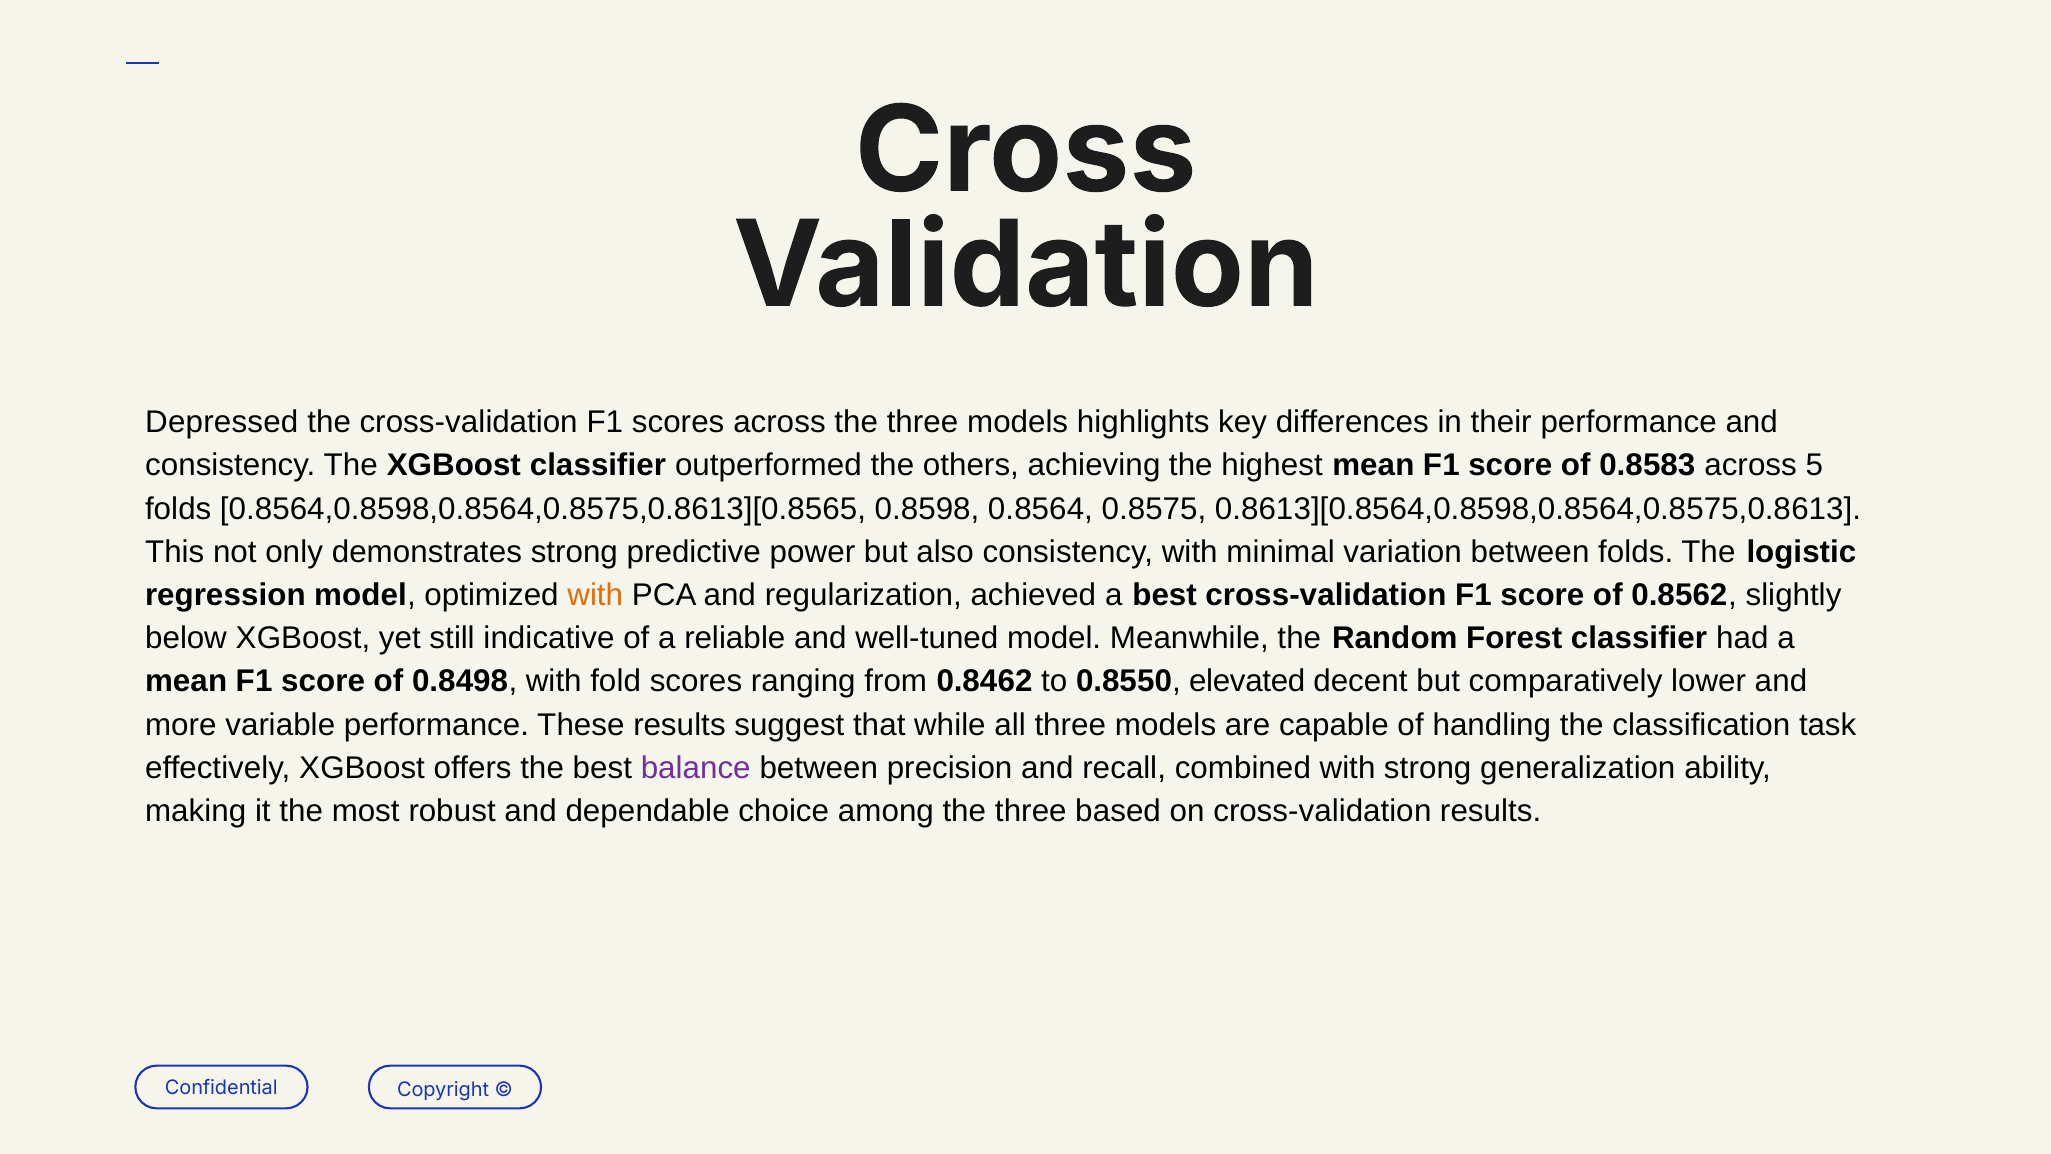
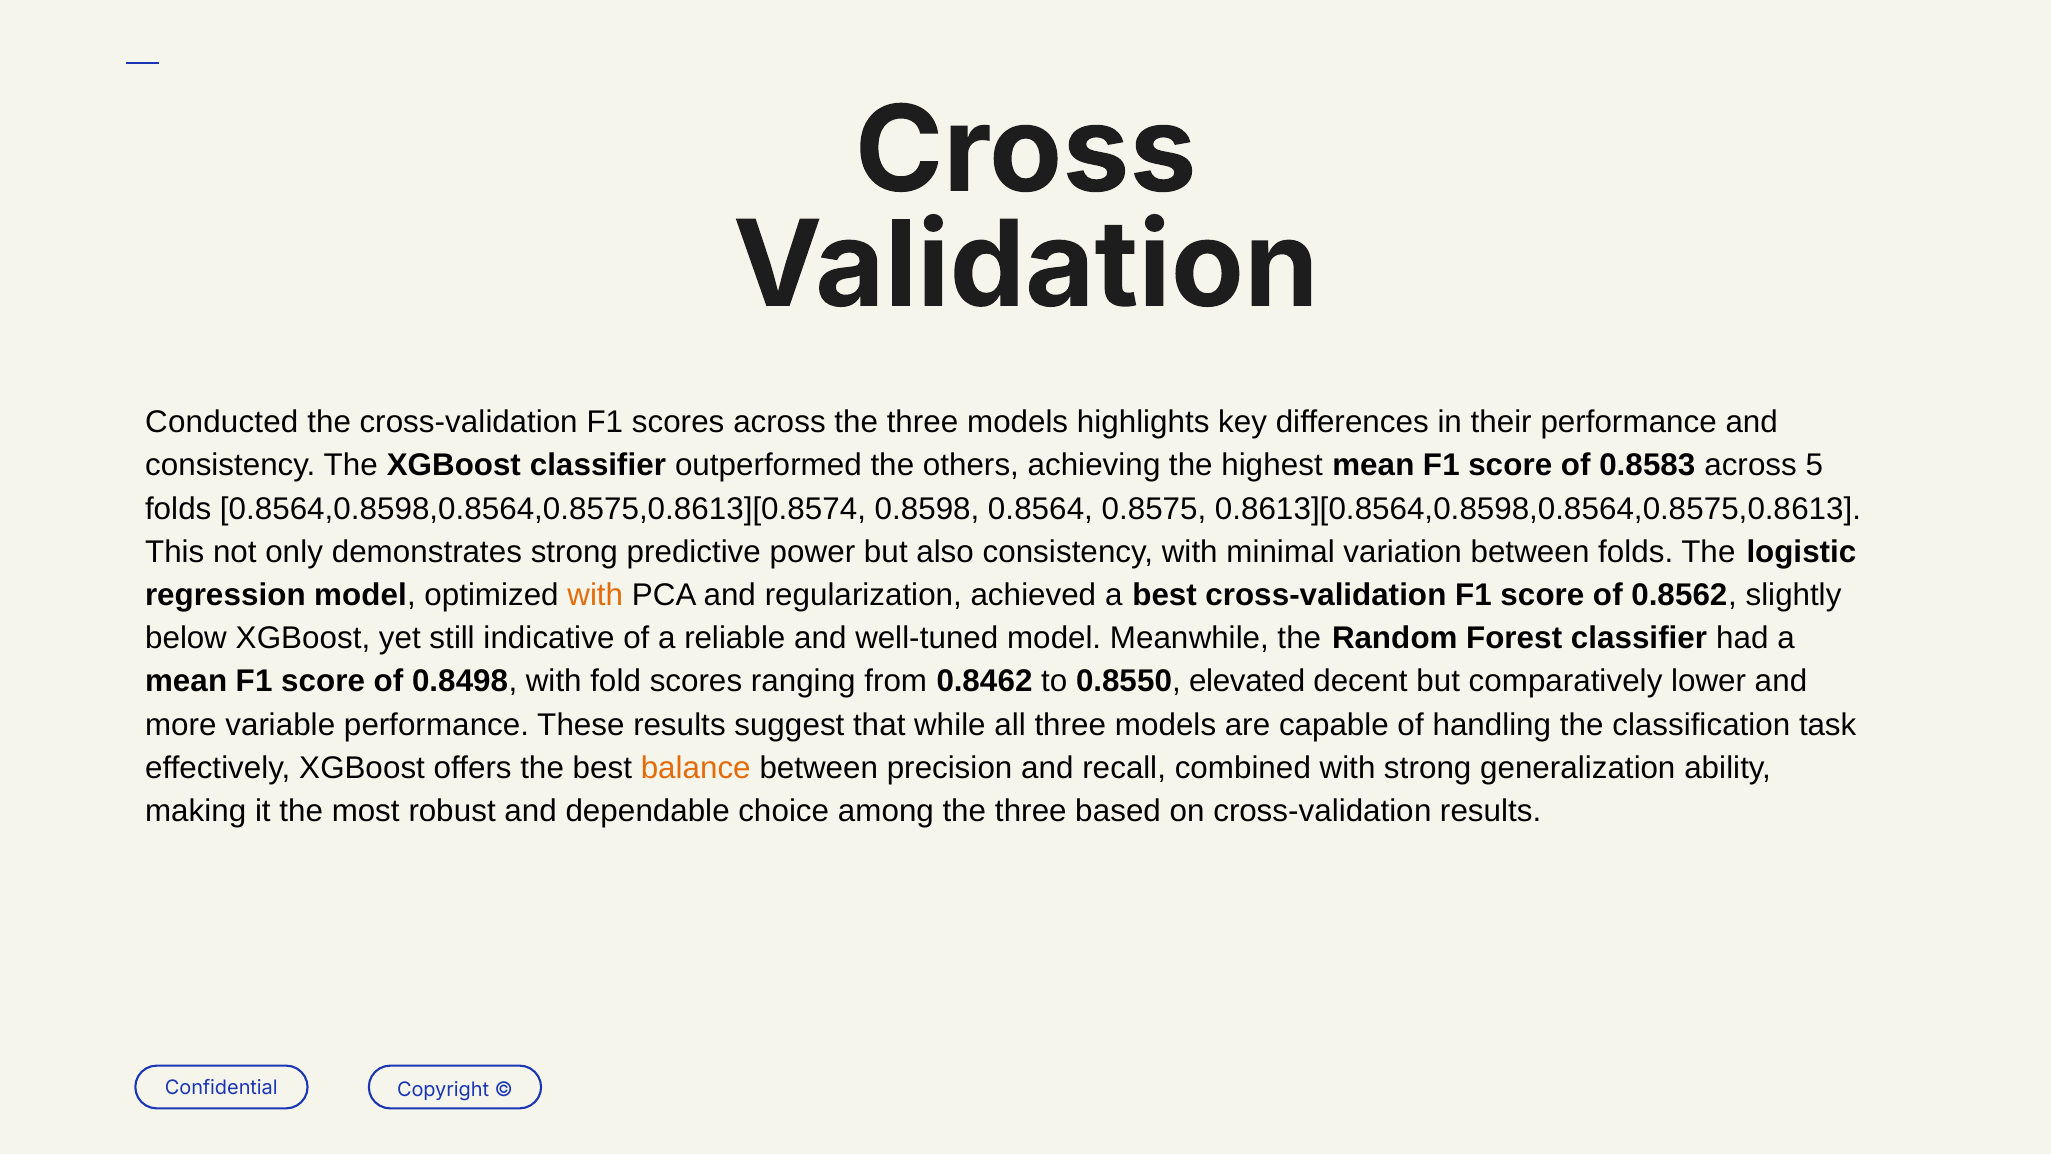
Depressed: Depressed -> Conducted (222, 422)
0.8564,0.8598,0.8564,0.8575,0.8613][0.8565: 0.8564,0.8598,0.8564,0.8575,0.8613][0.8565 -> 0.8564,0.8598,0.8564,0.8575,0.8613][0.8574 (543, 509)
balance colour: purple -> orange (696, 768)
